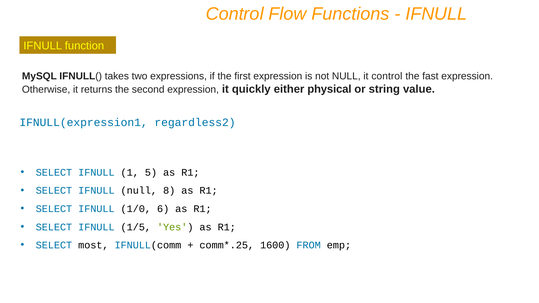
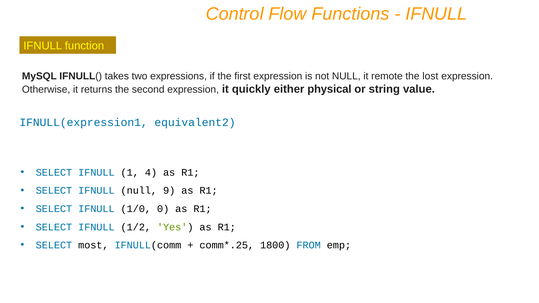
it control: control -> remote (387, 76)
fast: fast -> lost (430, 76)
regardless2: regardless2 -> equivalent2 (195, 123)
5: 5 -> 4 (151, 173)
8: 8 -> 9 (169, 191)
6: 6 -> 0 (163, 209)
1/5: 1/5 -> 1/2 (136, 227)
1600: 1600 -> 1800 (275, 245)
